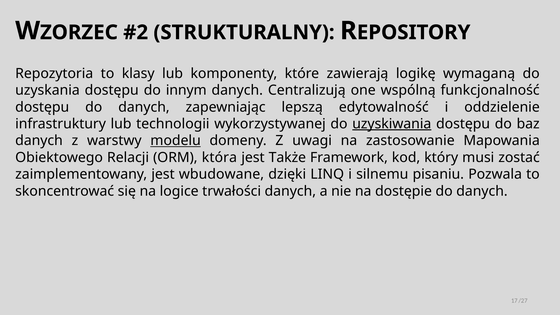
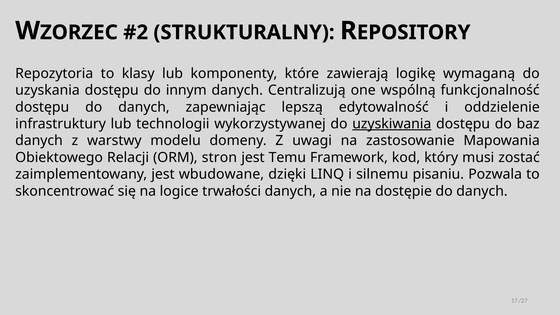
modelu underline: present -> none (176, 141)
która: która -> stron (219, 157)
Także: Także -> Temu (287, 157)
